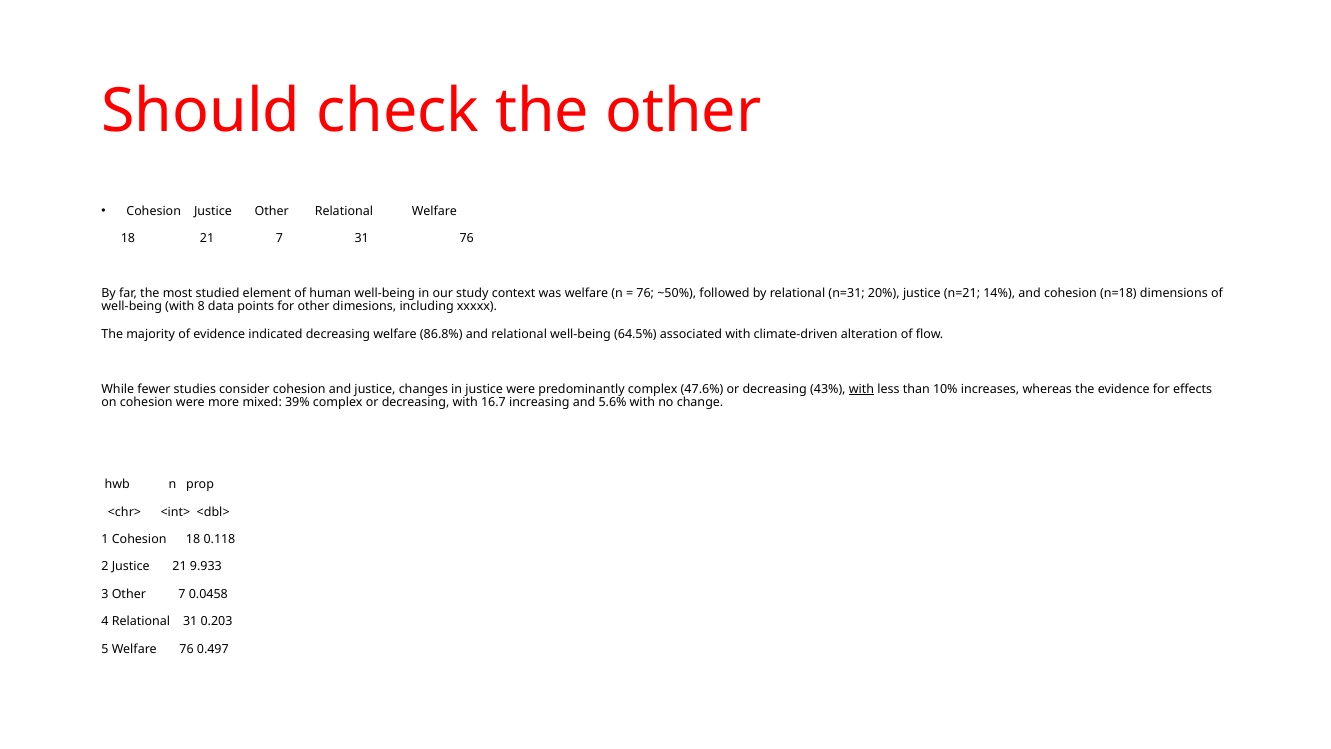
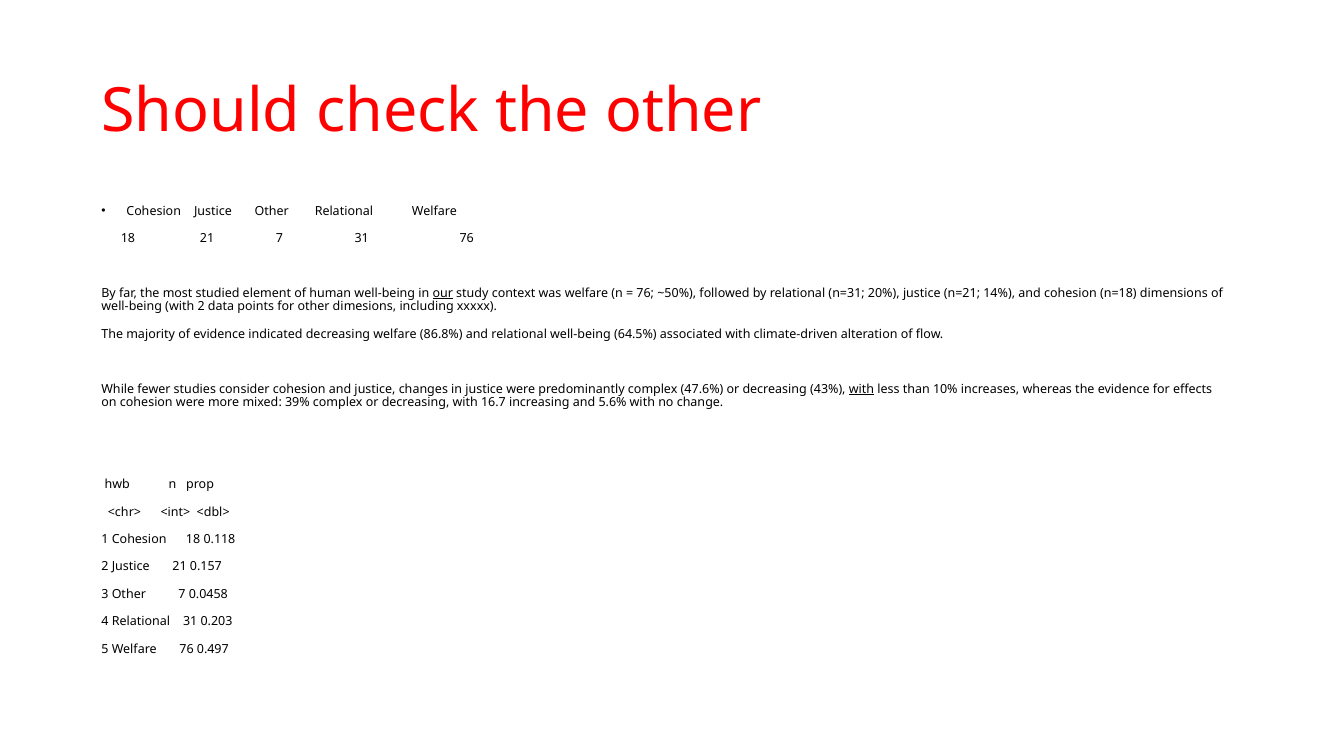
our underline: none -> present (443, 293)
with 8: 8 -> 2 (201, 307)
9.933: 9.933 -> 0.157 (206, 567)
